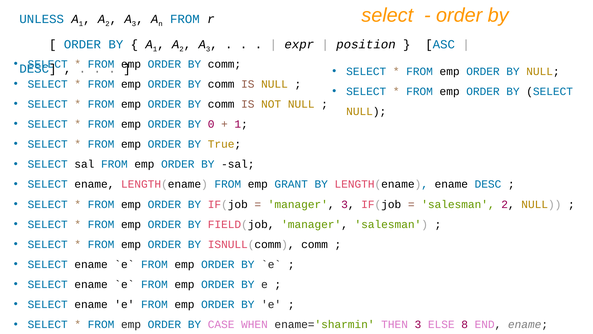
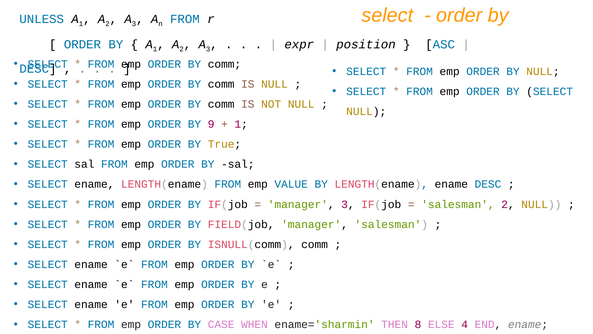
0: 0 -> 9 (211, 124)
GRANT: GRANT -> VALUE (291, 184)
THEN 3: 3 -> 8 (418, 324)
8: 8 -> 4 (465, 324)
